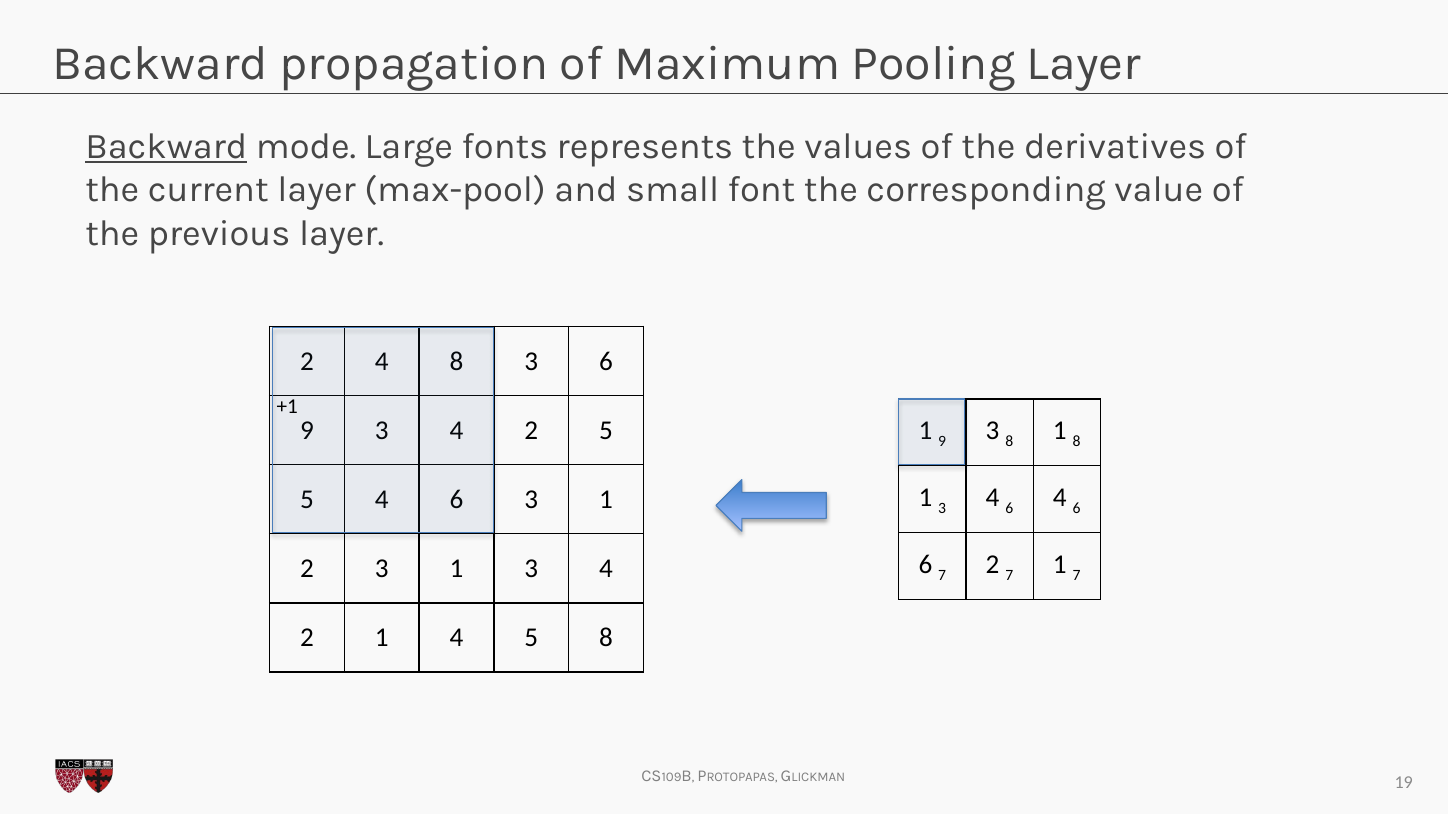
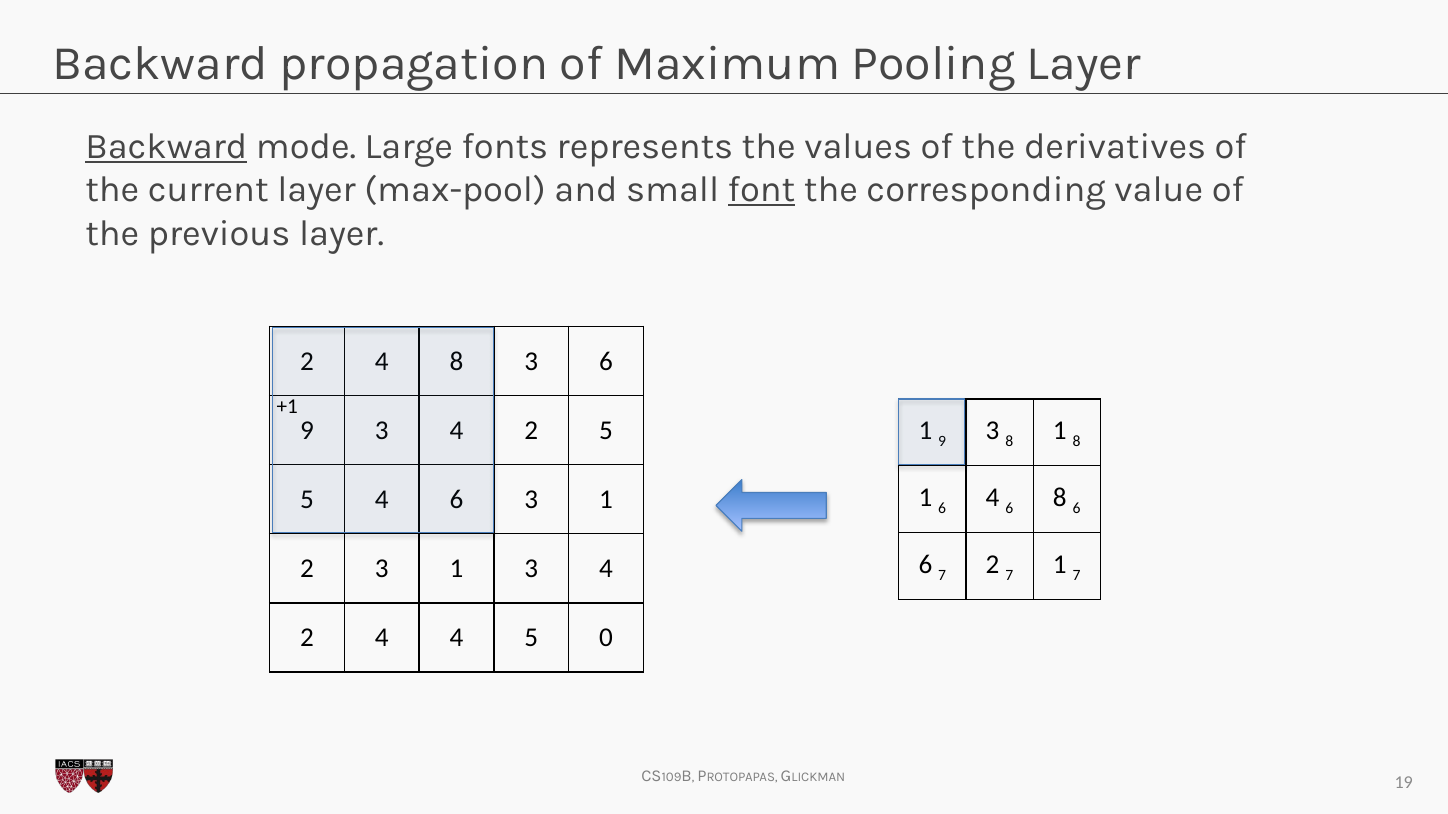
font underline: none -> present (762, 190)
3: 3 -> 6 (942, 509)
6 4: 4 -> 8 (1060, 498)
1: 1 -> 4 (382, 638)
5 8: 8 -> 0 (606, 638)
